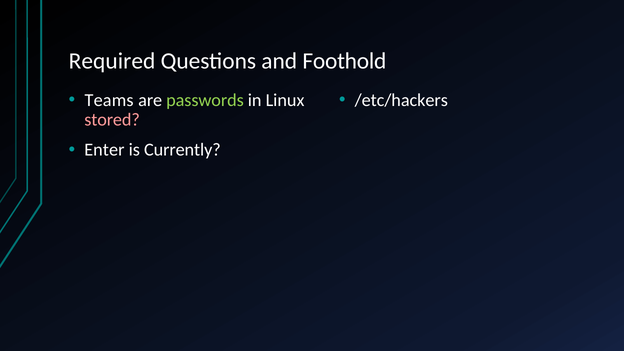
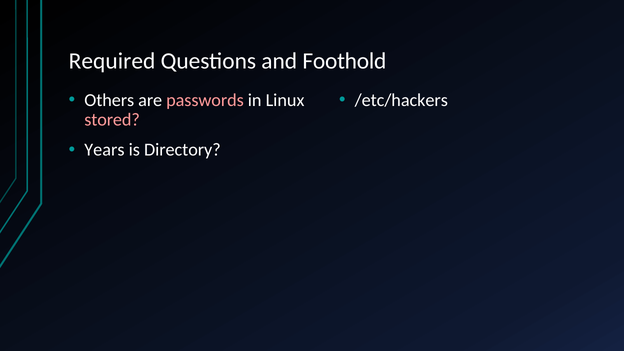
Teams: Teams -> Others (109, 100)
passwords colour: light green -> pink (205, 100)
Enter: Enter -> Years (104, 150)
Currently: Currently -> Directory (182, 150)
